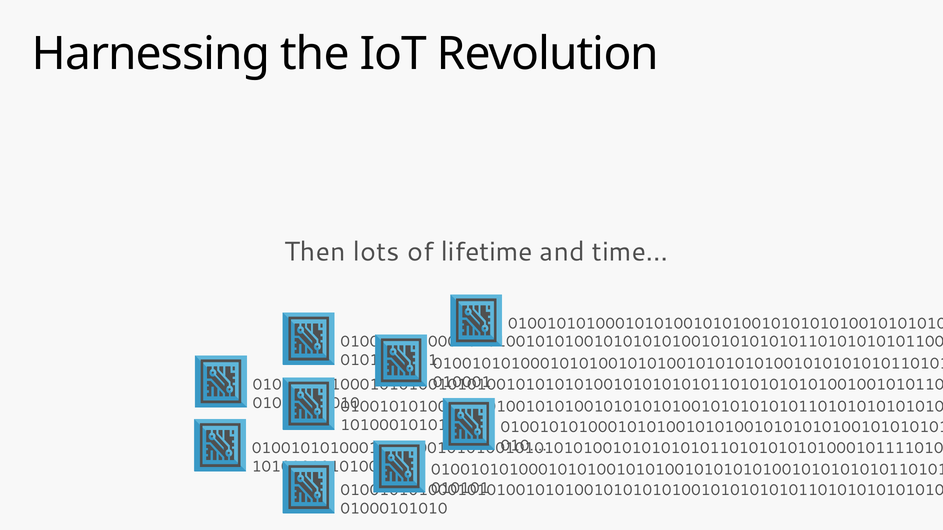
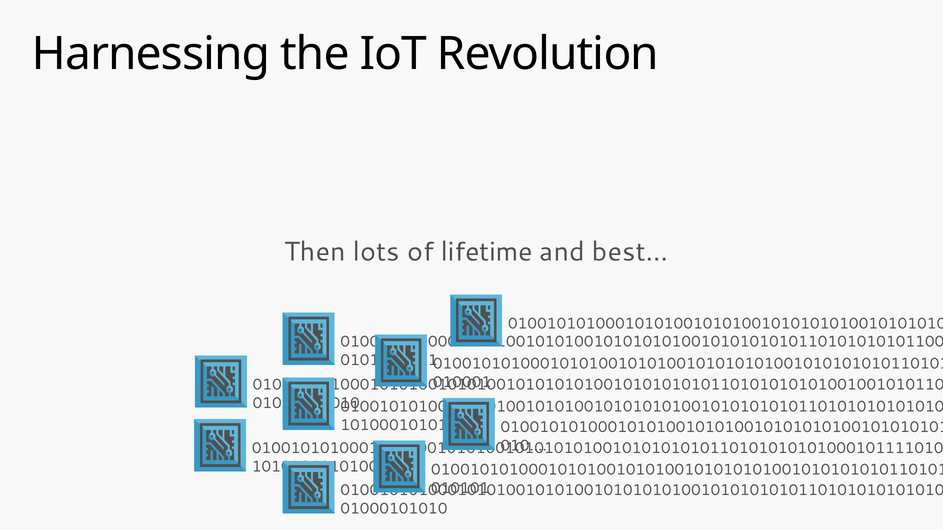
time…: time… -> best… (630, 252)
